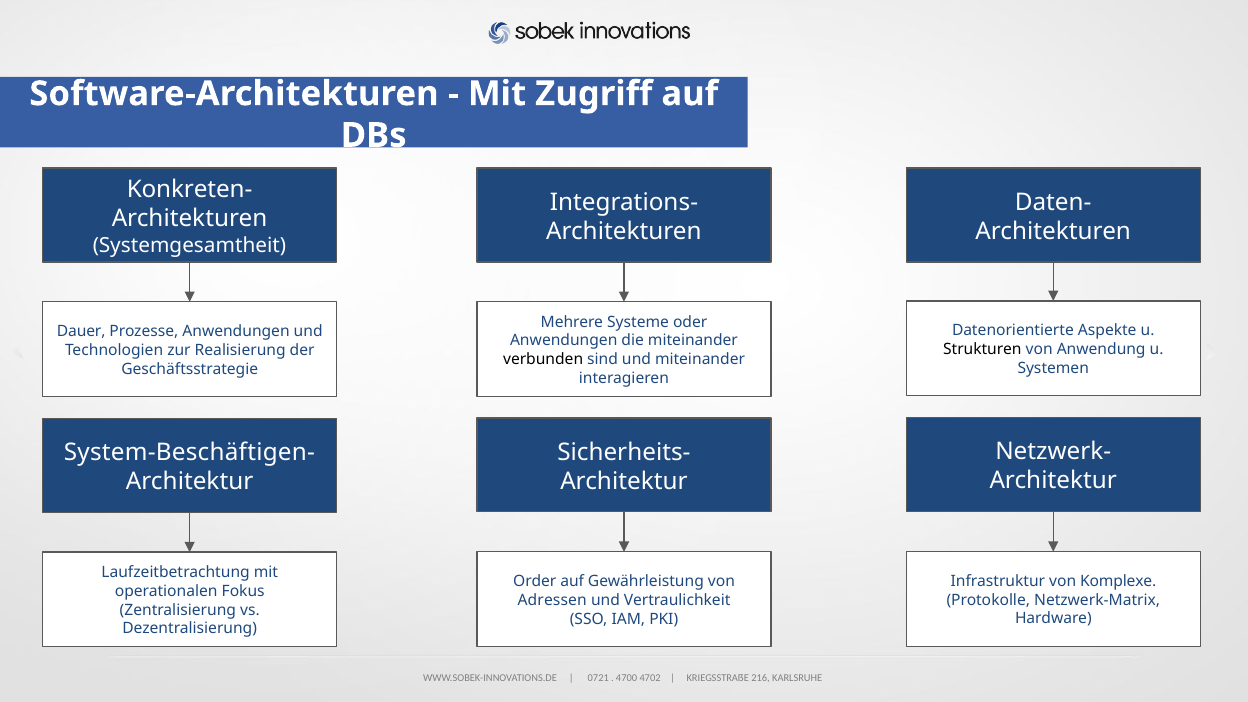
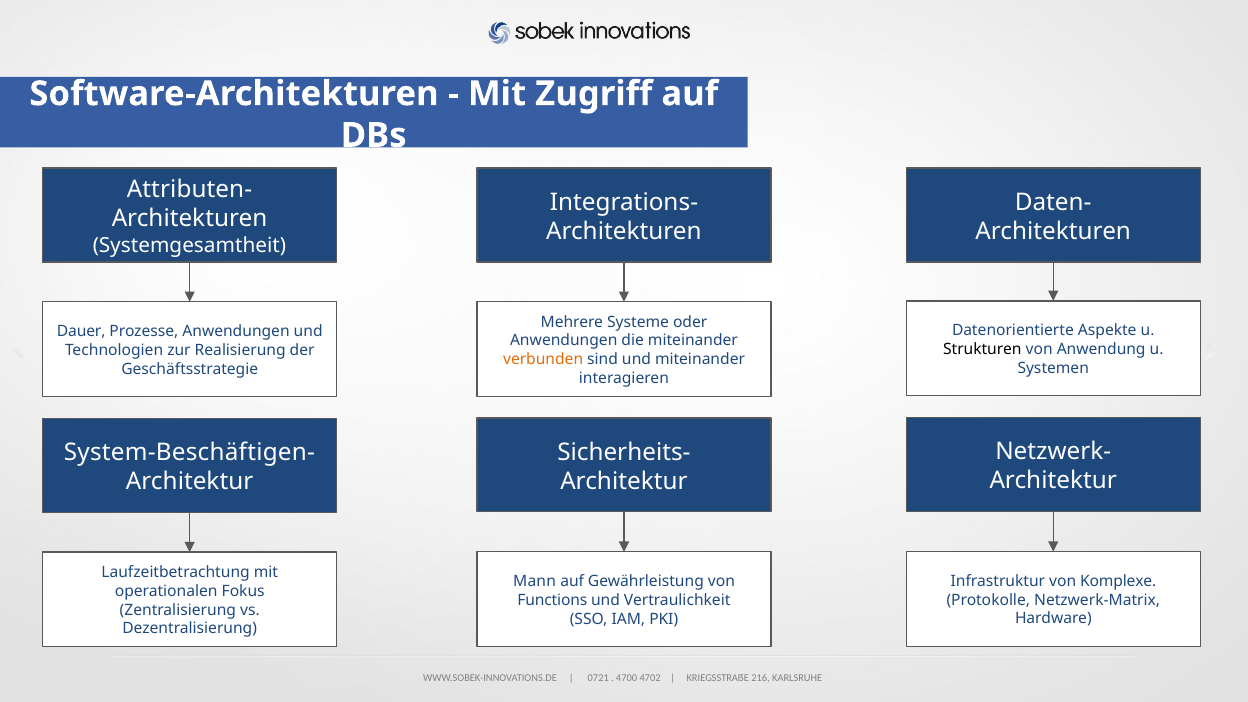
Konkreten-: Konkreten- -> Attributen- (189, 190)
verbunden colour: black -> orange (543, 360)
Order: Order -> Mann (535, 581)
Adressen: Adressen -> Functions (552, 600)
